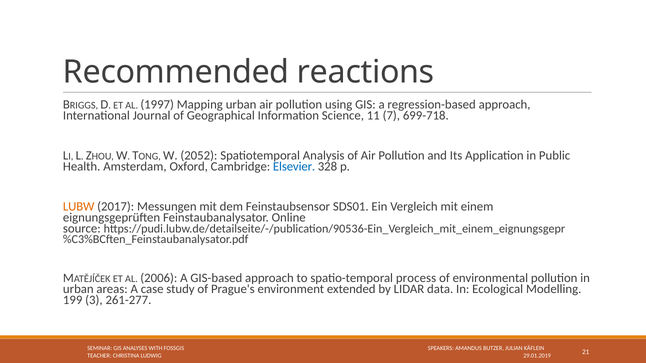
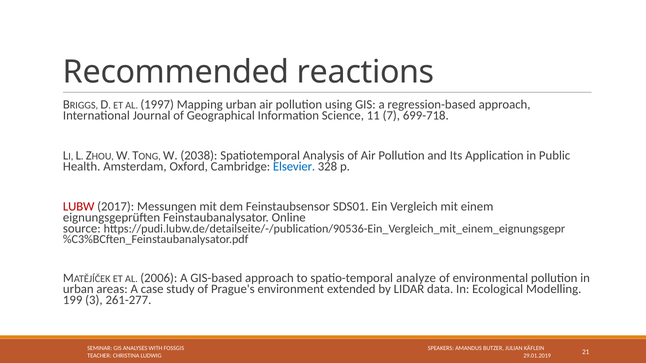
2052: 2052 -> 2038 (199, 156)
LUBW colour: orange -> red (79, 207)
process: process -> analyze (416, 278)
